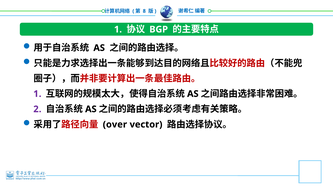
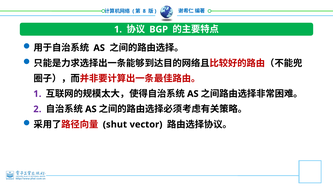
over: over -> shut (115, 124)
